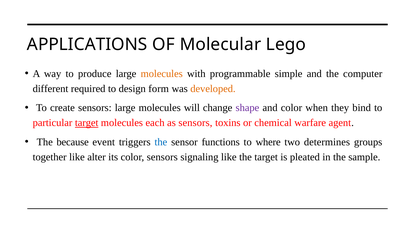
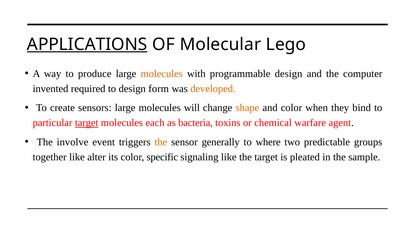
APPLICATIONS underline: none -> present (87, 45)
programmable simple: simple -> design (289, 74)
different: different -> invented (50, 89)
shape colour: purple -> orange (247, 108)
as sensors: sensors -> bacteria (196, 123)
because: because -> involve (73, 142)
the colour: blue -> orange (161, 142)
functions: functions -> generally (221, 142)
determines: determines -> predictable (327, 142)
color sensors: sensors -> specific (162, 157)
